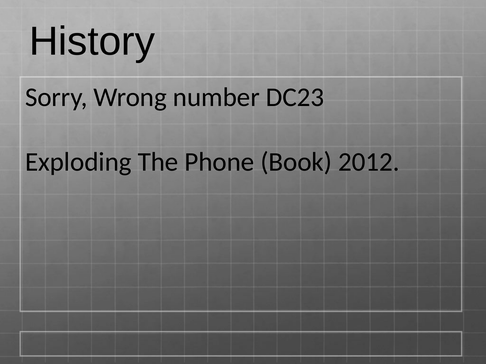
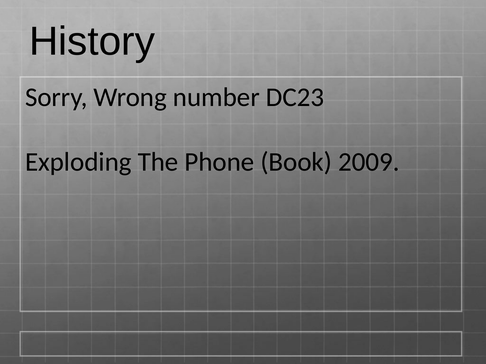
2012: 2012 -> 2009 (369, 162)
